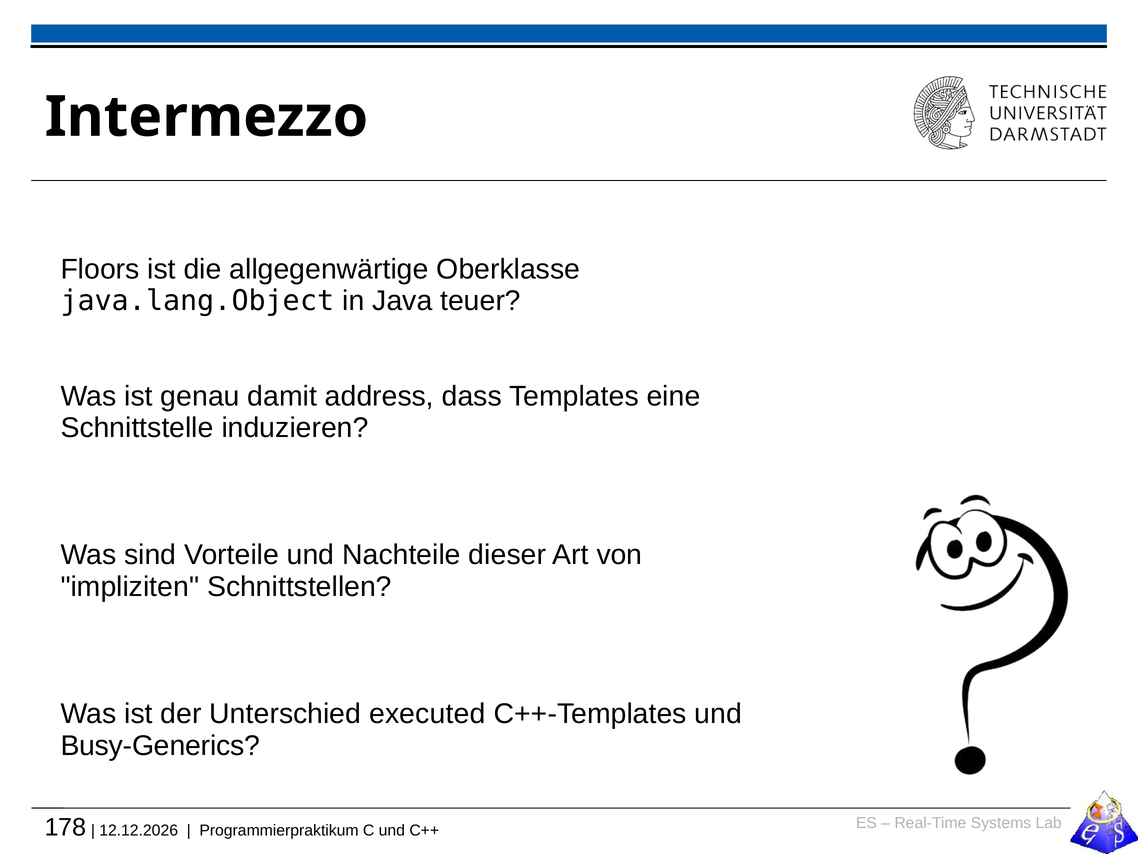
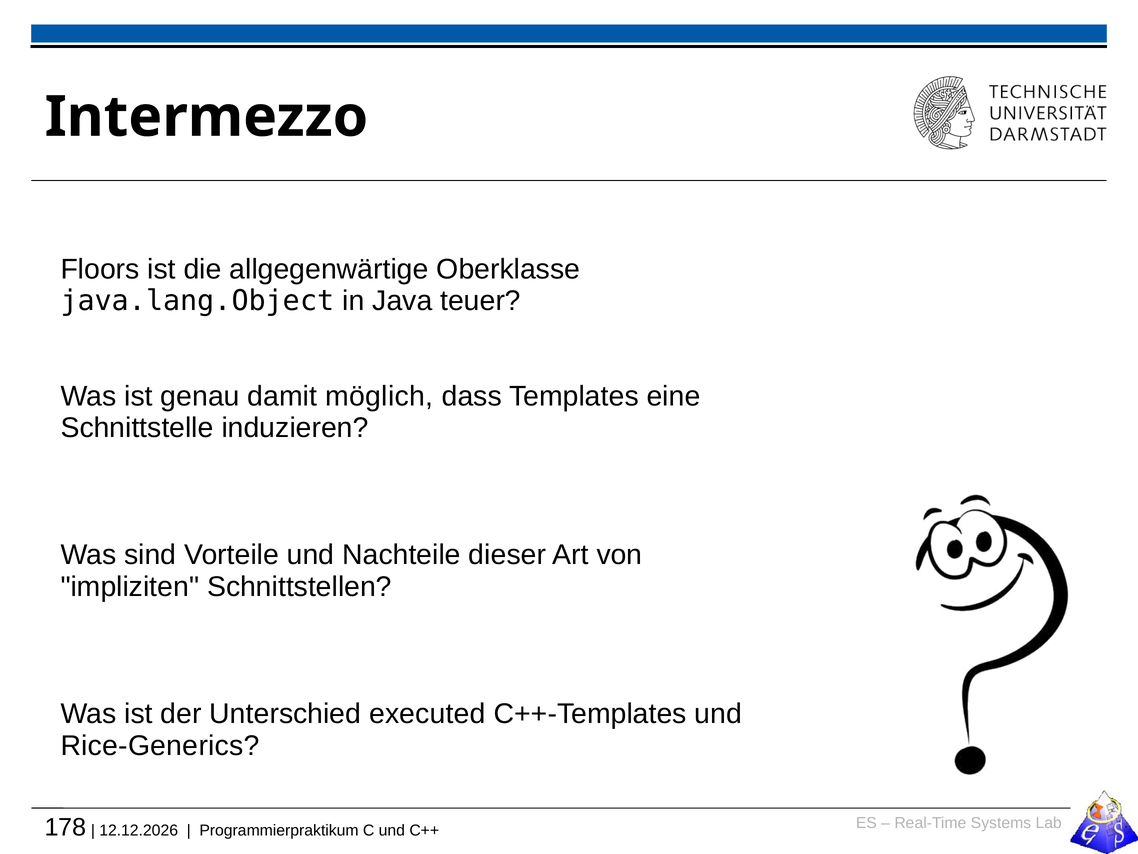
address: address -> möglich (379, 396)
Busy-Generics: Busy-Generics -> Rice-Generics (160, 745)
